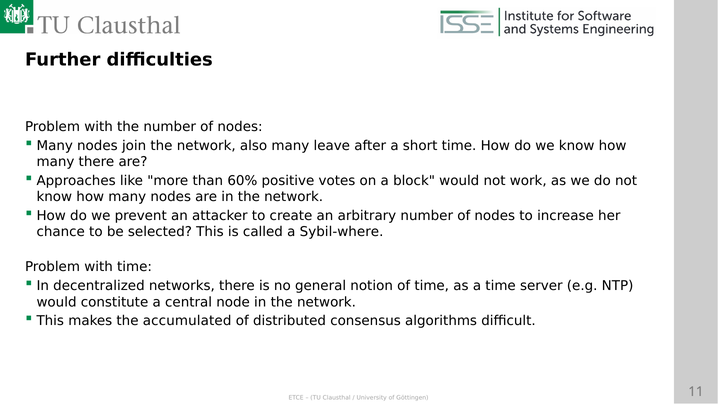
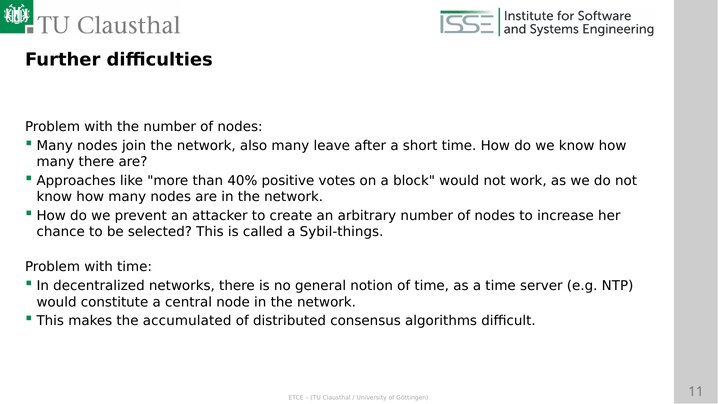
60%: 60% -> 40% (242, 181)
Sybil-where: Sybil-where -> Sybil-things (342, 232)
